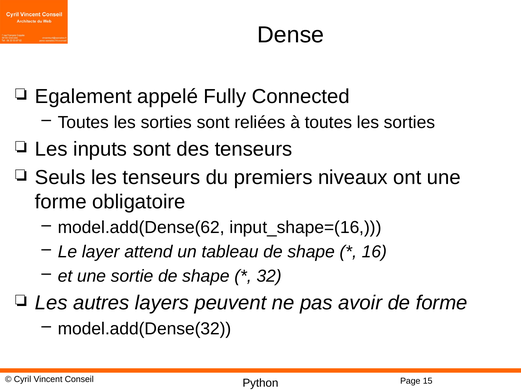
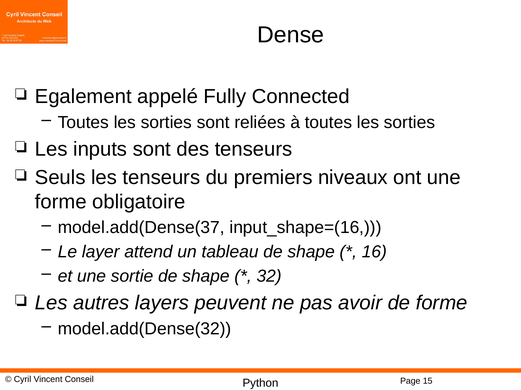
model.add(Dense(62: model.add(Dense(62 -> model.add(Dense(37 (141, 228)
